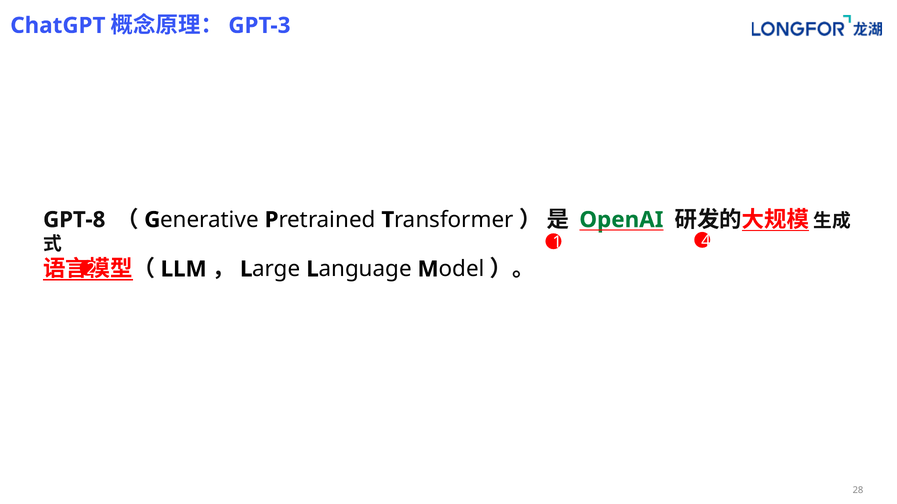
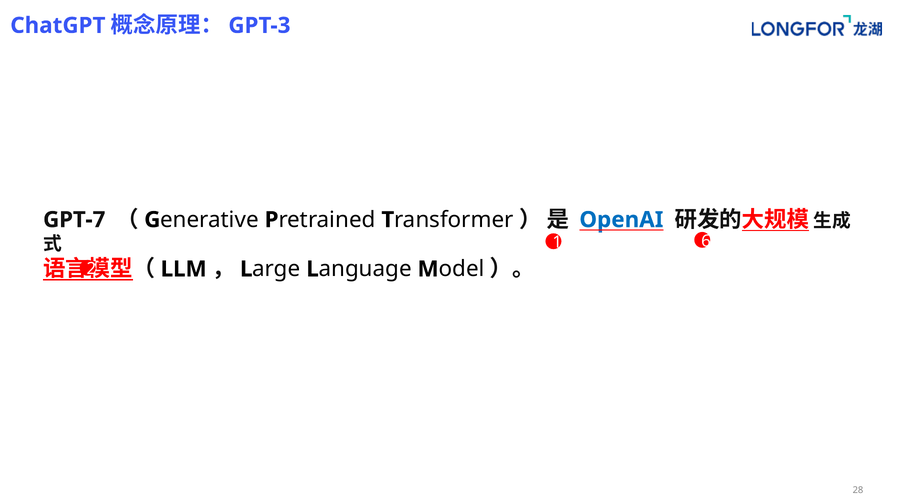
GPT-8: GPT-8 -> GPT-7 (74, 220)
OpenAI colour: green -> blue (621, 220)
4: 4 -> 6 (706, 241)
